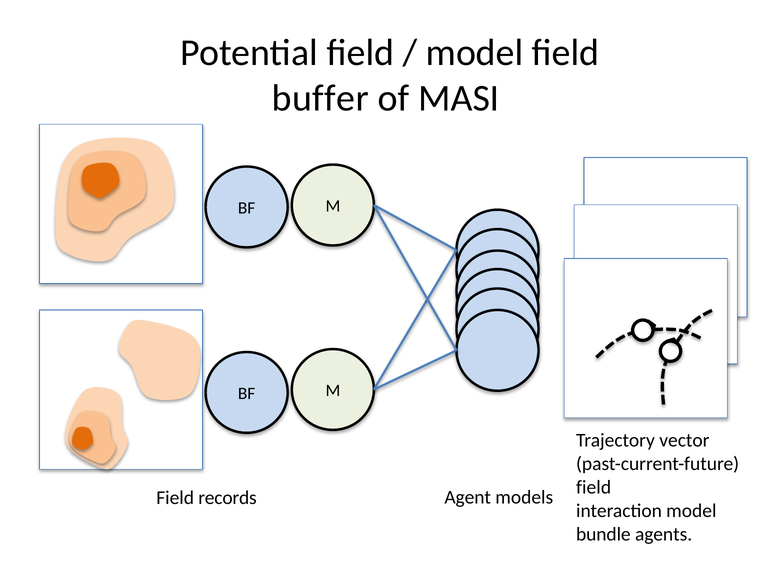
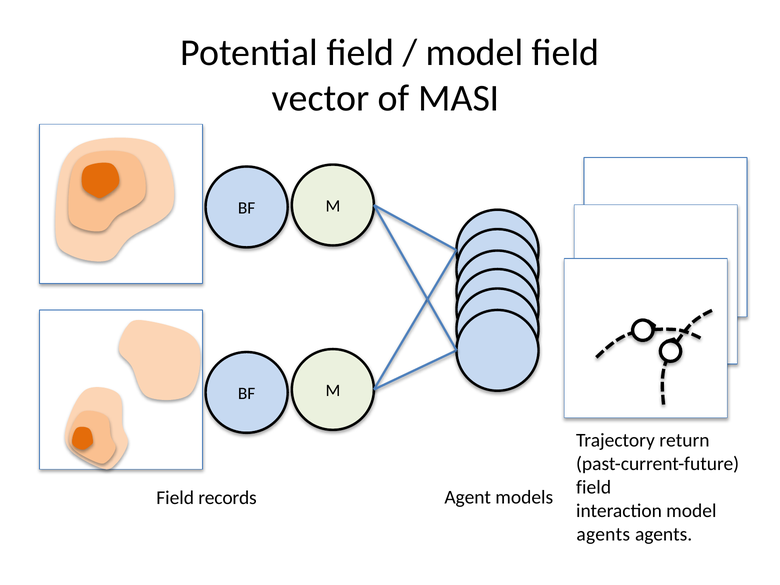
buffer: buffer -> vector (321, 98)
vector: vector -> return (684, 440)
bundle: bundle -> agents (603, 534)
